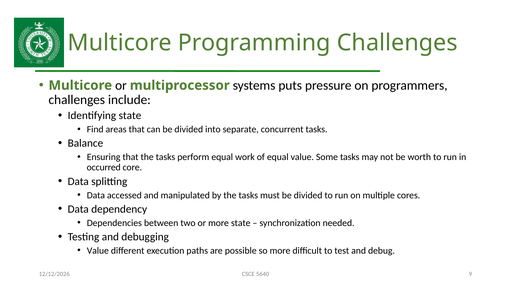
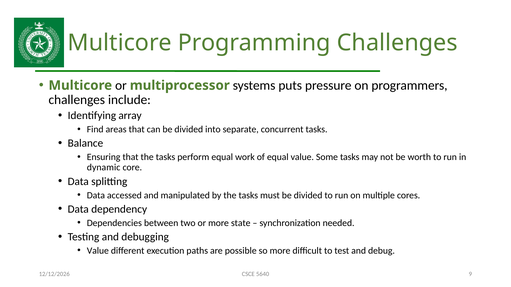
Identifying state: state -> array (130, 116)
occurred: occurred -> dynamic (104, 168)
